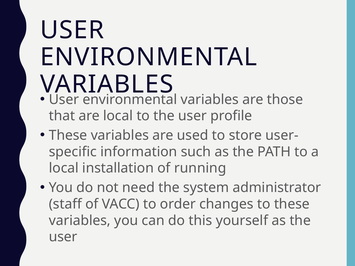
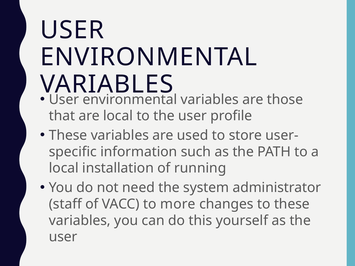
order: order -> more (178, 204)
